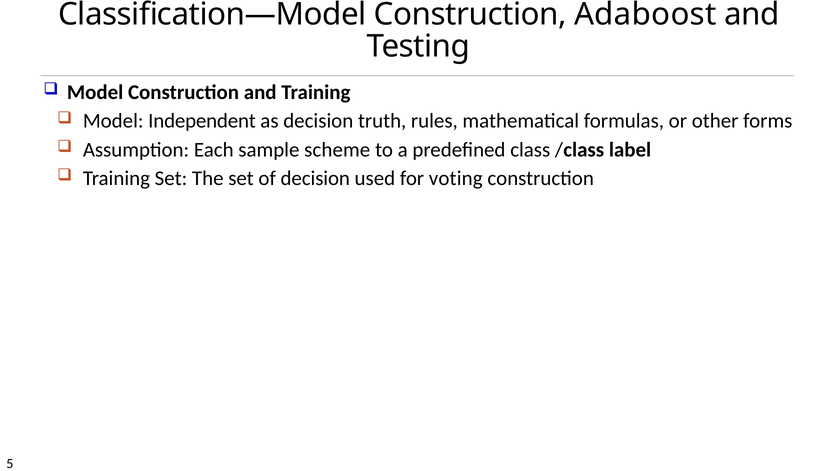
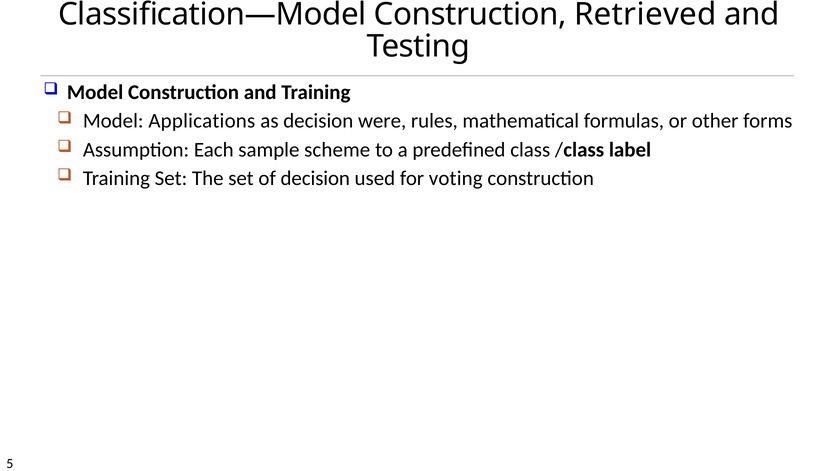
Adaboost: Adaboost -> Retrieved (645, 15)
Independent: Independent -> Applications (202, 121)
truth: truth -> were (382, 121)
